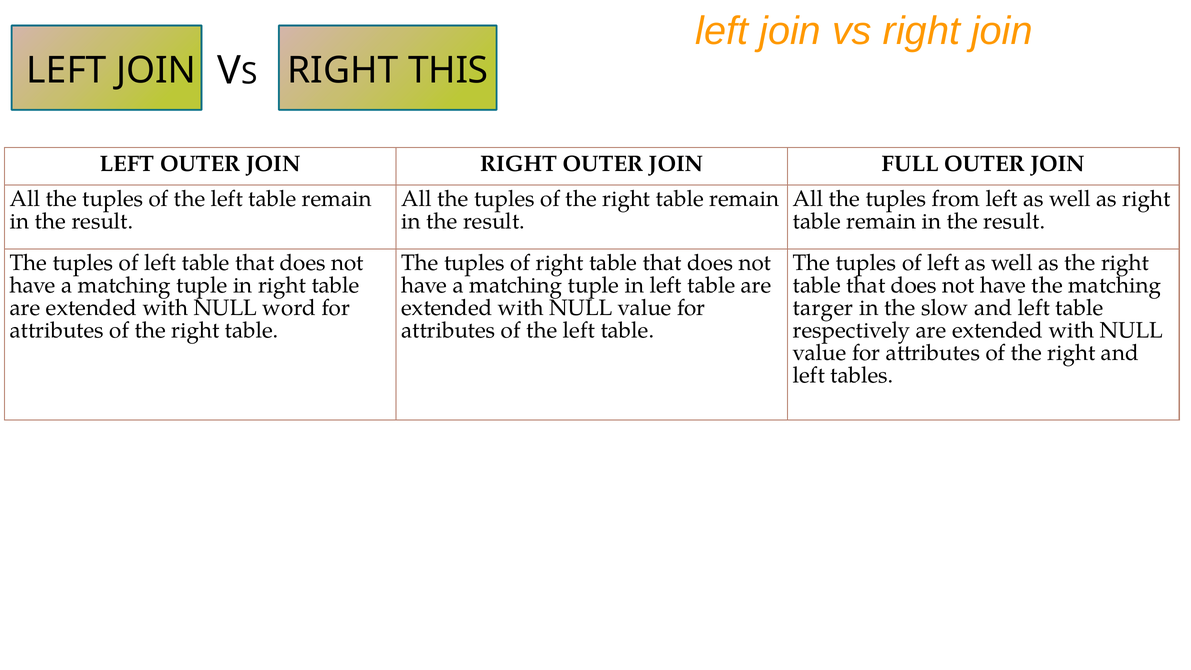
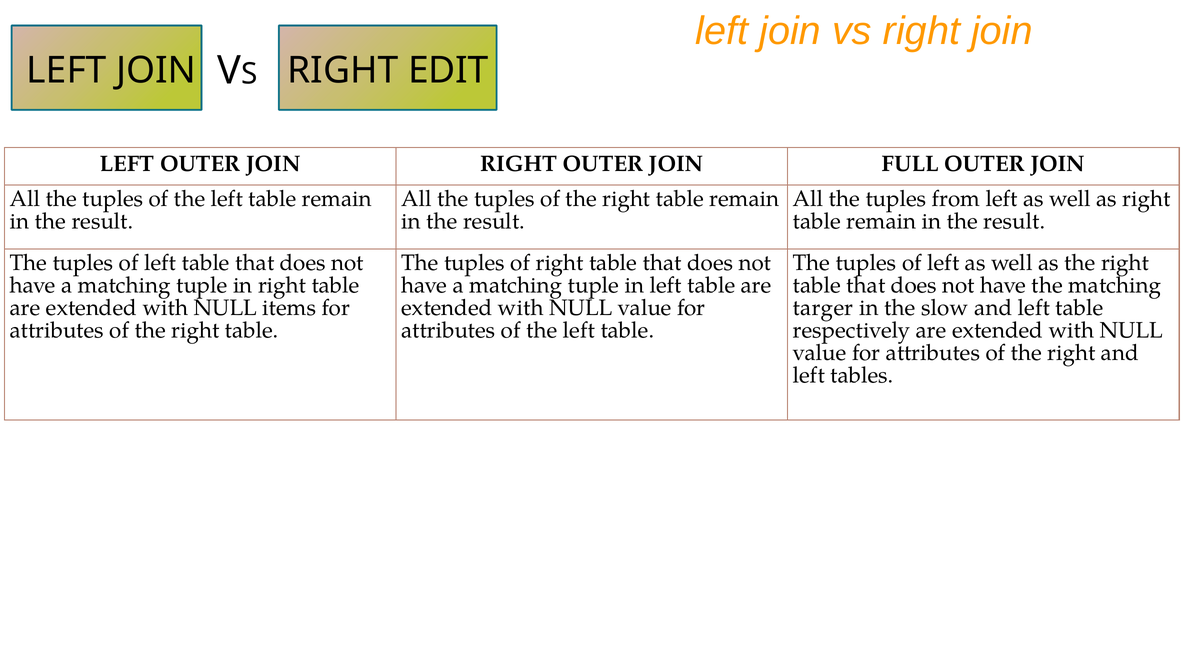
THIS: THIS -> EDIT (448, 71)
word: word -> items (289, 308)
